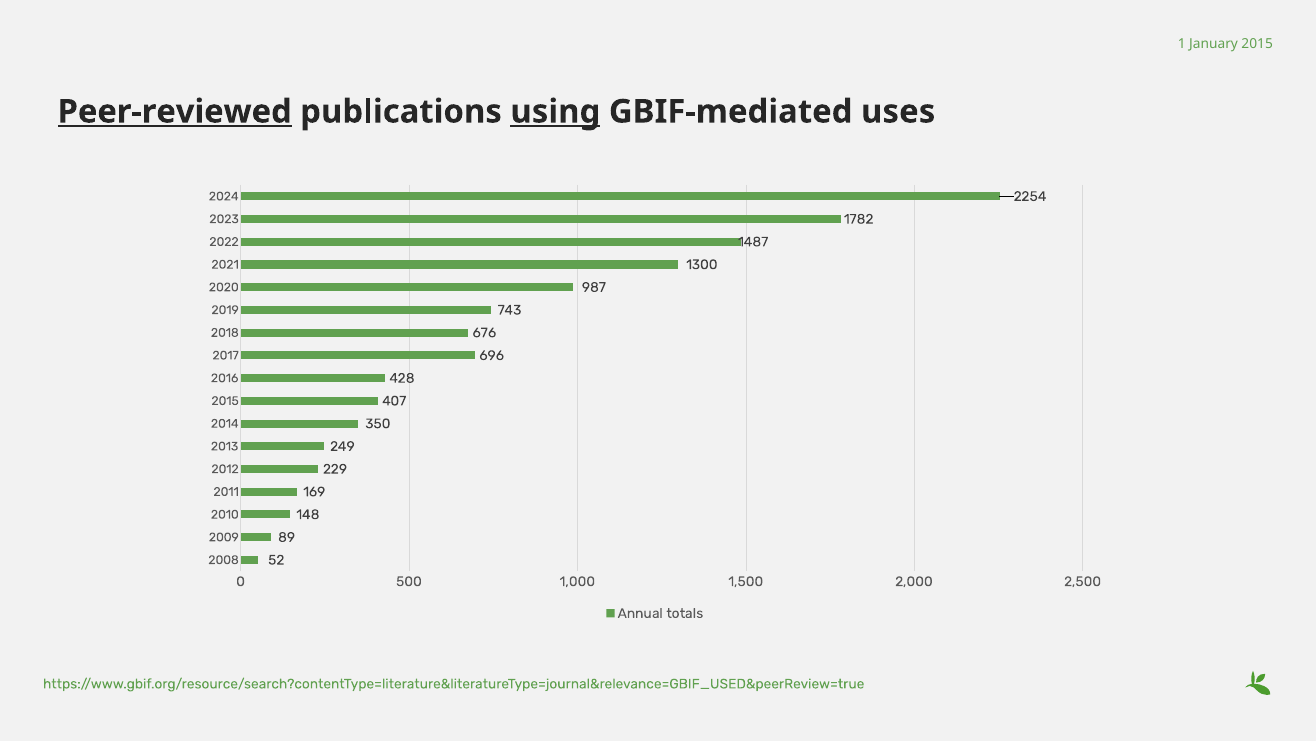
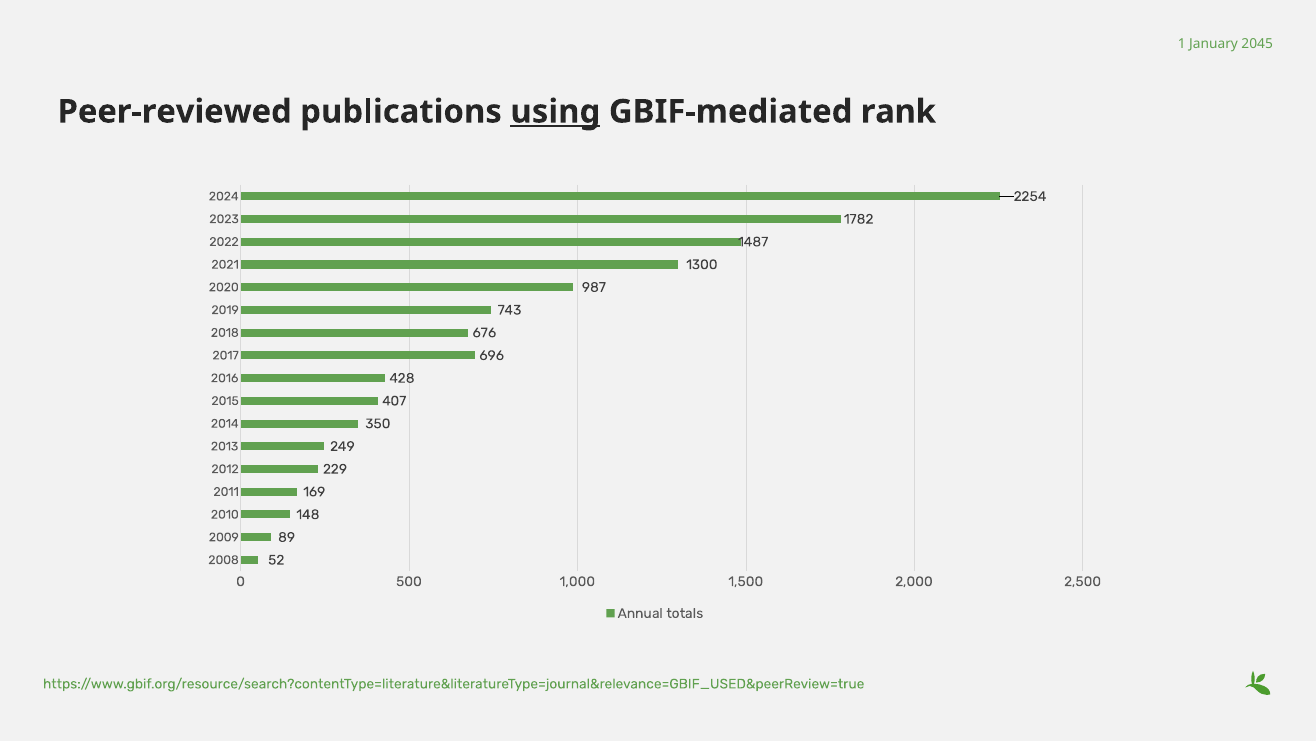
January 2015: 2015 -> 2045 (1257, 44)
Peer-reviewed underline: present -> none (175, 112)
uses: uses -> rank (898, 112)
